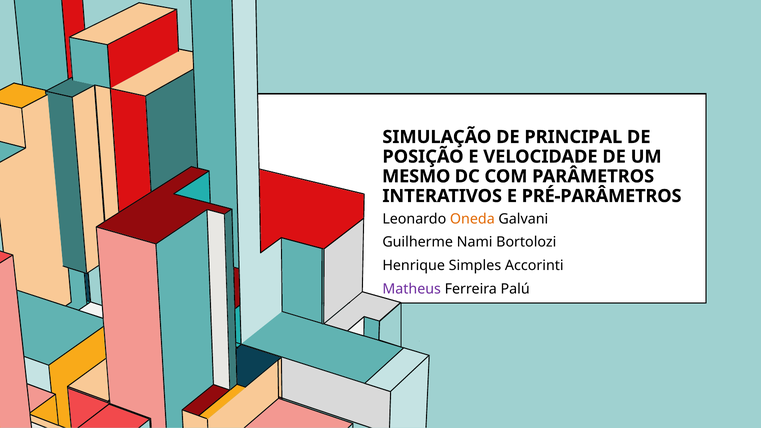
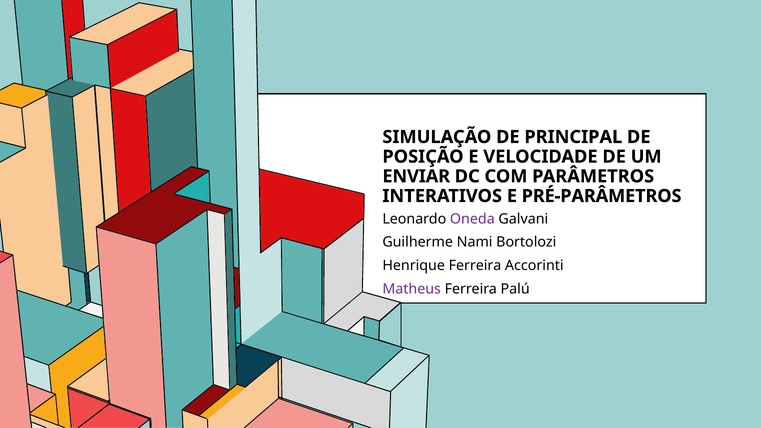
MESMO: MESMO -> ENVIAR (416, 176)
Oneda colour: orange -> purple (472, 219)
Henrique Simples: Simples -> Ferreira (475, 266)
